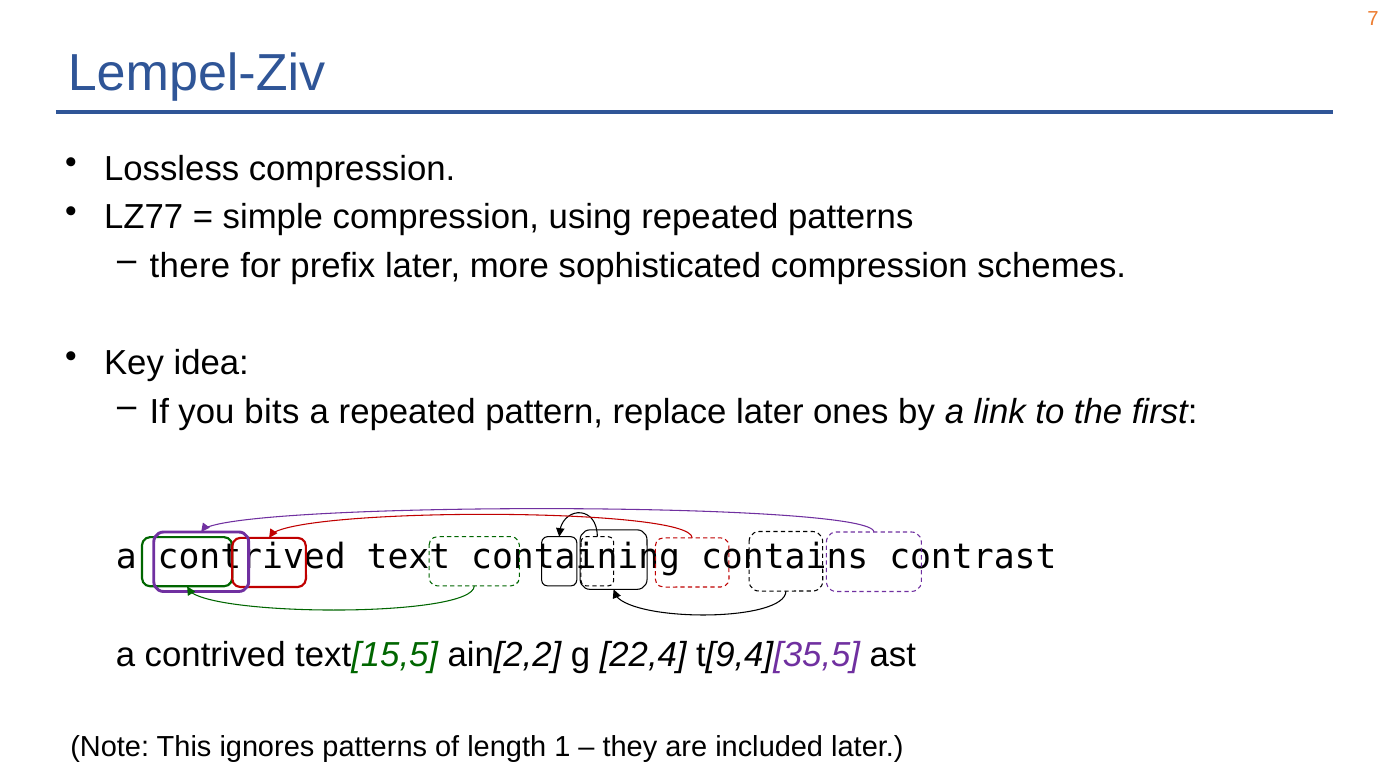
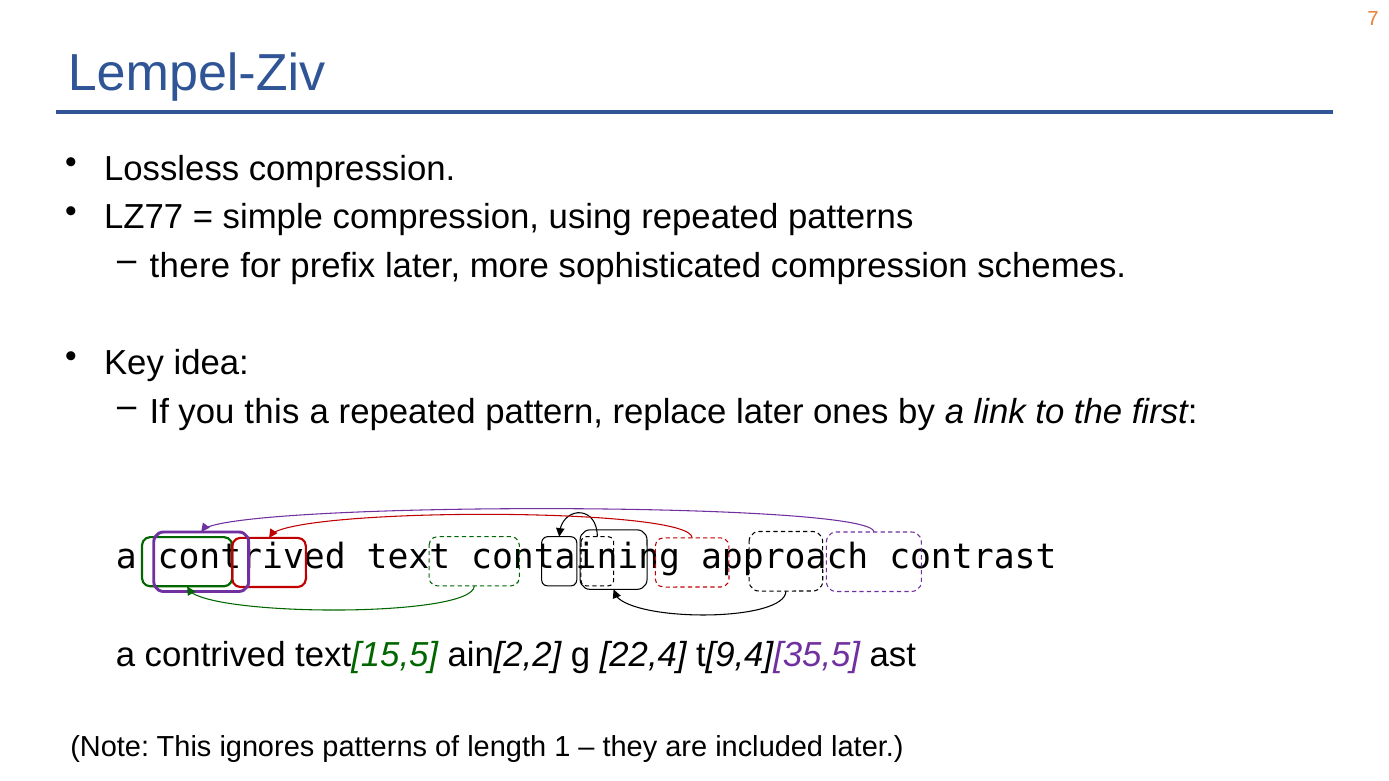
you bits: bits -> this (272, 412)
contains: contains -> approach (785, 558)
